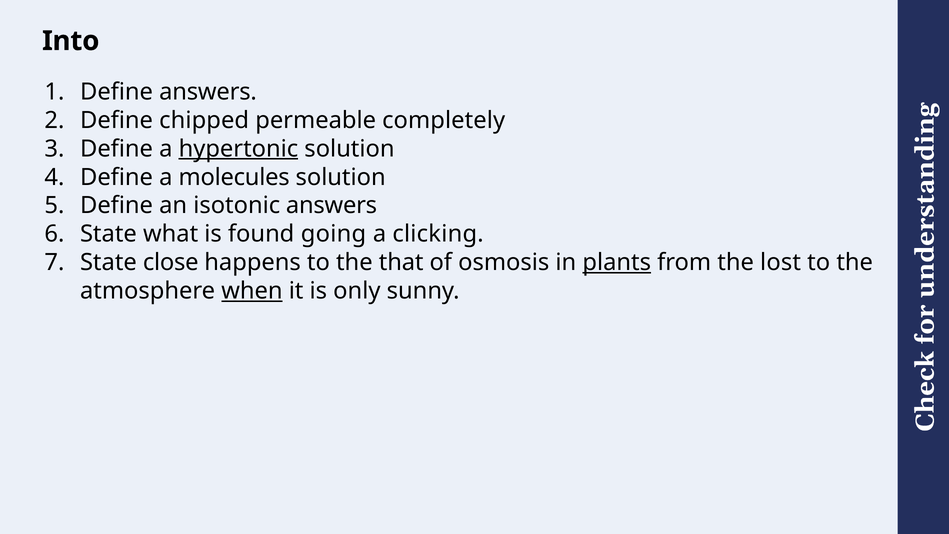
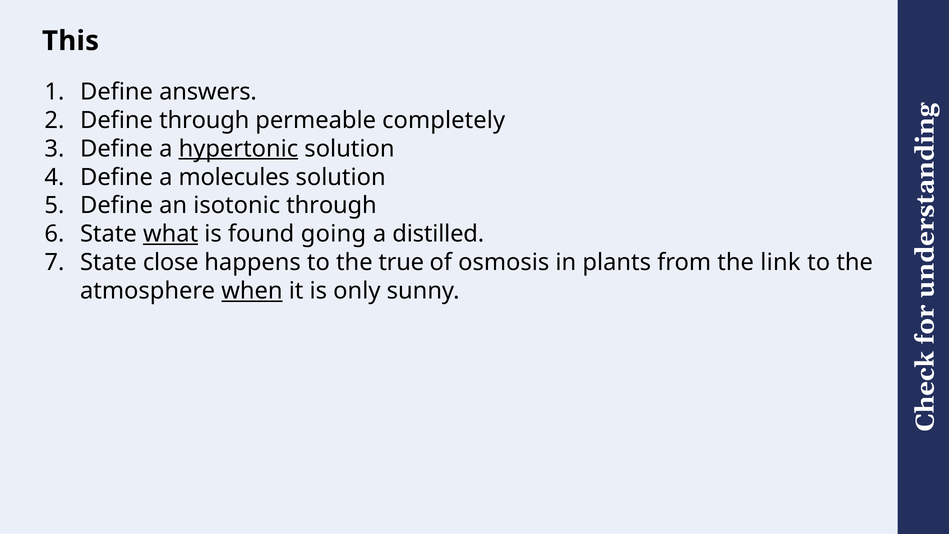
Into: Into -> This (71, 41)
Define chipped: chipped -> through (204, 120)
isotonic answers: answers -> through (332, 206)
what underline: none -> present (171, 234)
clicking: clicking -> distilled (438, 234)
that: that -> true (401, 263)
plants underline: present -> none (617, 263)
lost: lost -> link (781, 263)
